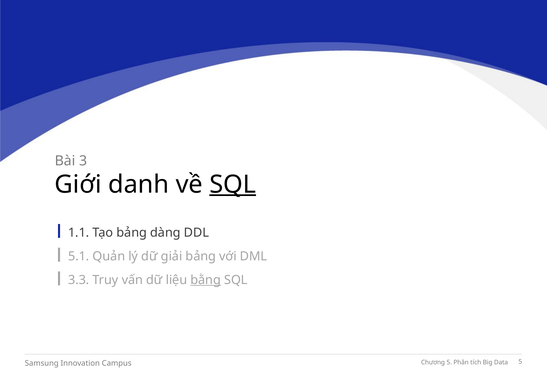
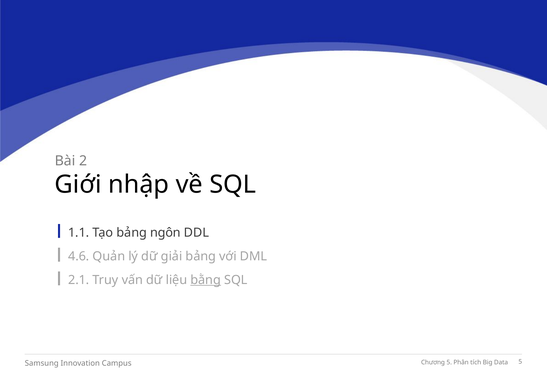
3: 3 -> 2 (83, 161)
danh: danh -> nhập (139, 185)
SQL underline: present -> none (233, 185)
dàng: dàng -> ngôn (165, 233)
5.1: 5.1 -> 4.6 (79, 257)
3.3: 3.3 -> 2.1 (79, 281)
